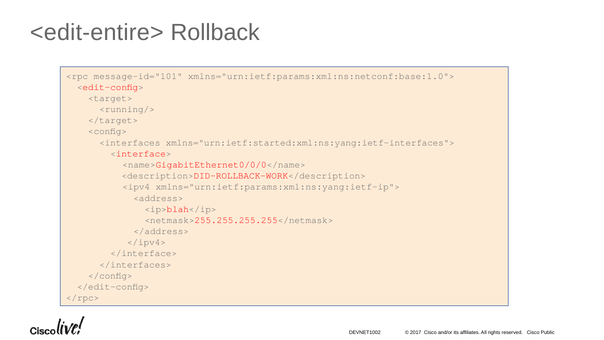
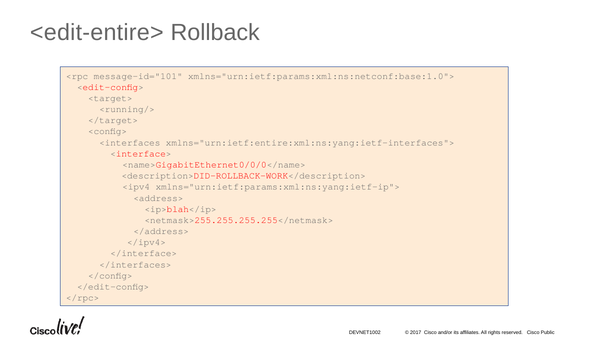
xmlns="urn:ietf:started:xml:ns:yang:ietf-interfaces">: xmlns="urn:ietf:started:xml:ns:yang:ietf-interfaces"> -> xmlns="urn:ietf:entire:xml:ns:yang:ietf-interfaces"> (310, 142)
